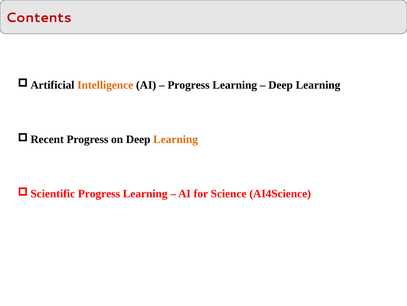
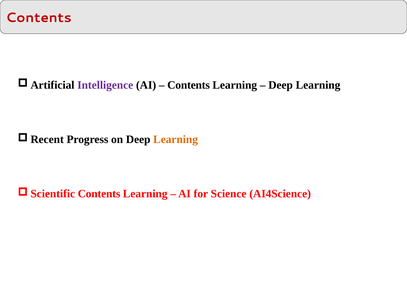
Intelligence colour: orange -> purple (105, 85)
Progress: Progress -> Contents (189, 85)
Progress: Progress -> Contents (99, 193)
